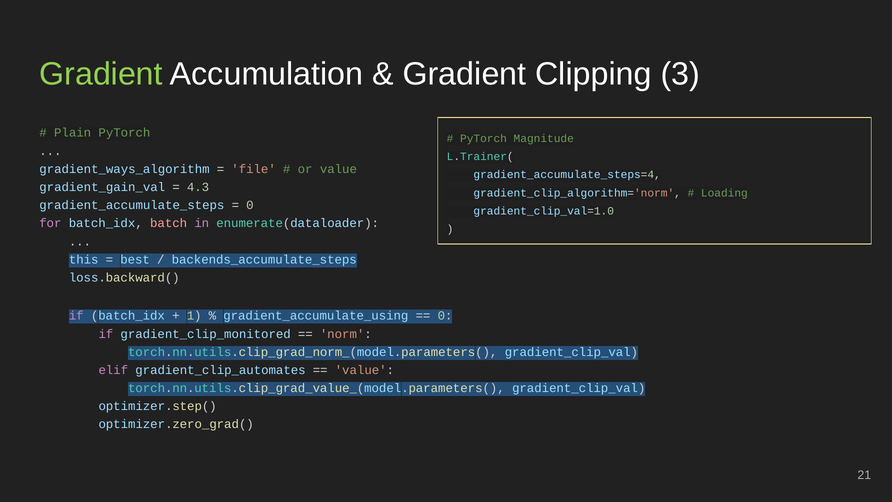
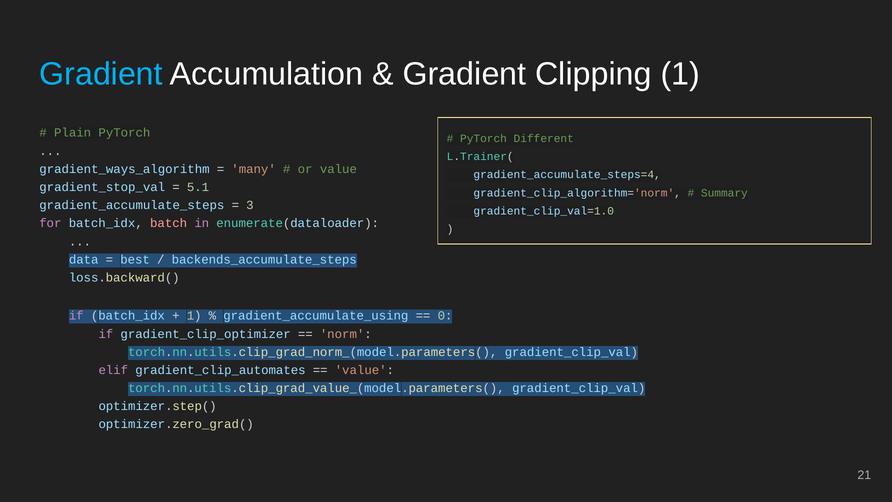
Gradient colour: light green -> light blue (101, 74)
Clipping 3: 3 -> 1 (680, 74)
Magnitude: Magnitude -> Different (544, 138)
file: file -> many (254, 169)
gradient_gain_val: gradient_gain_val -> gradient_stop_val (102, 187)
4.3: 4.3 -> 5.1 (198, 187)
Loading: Loading -> Summary (724, 193)
0: 0 -> 3 (250, 205)
this: this -> data (84, 259)
gradient_clip_monitored: gradient_clip_monitored -> gradient_clip_optimizer (206, 334)
